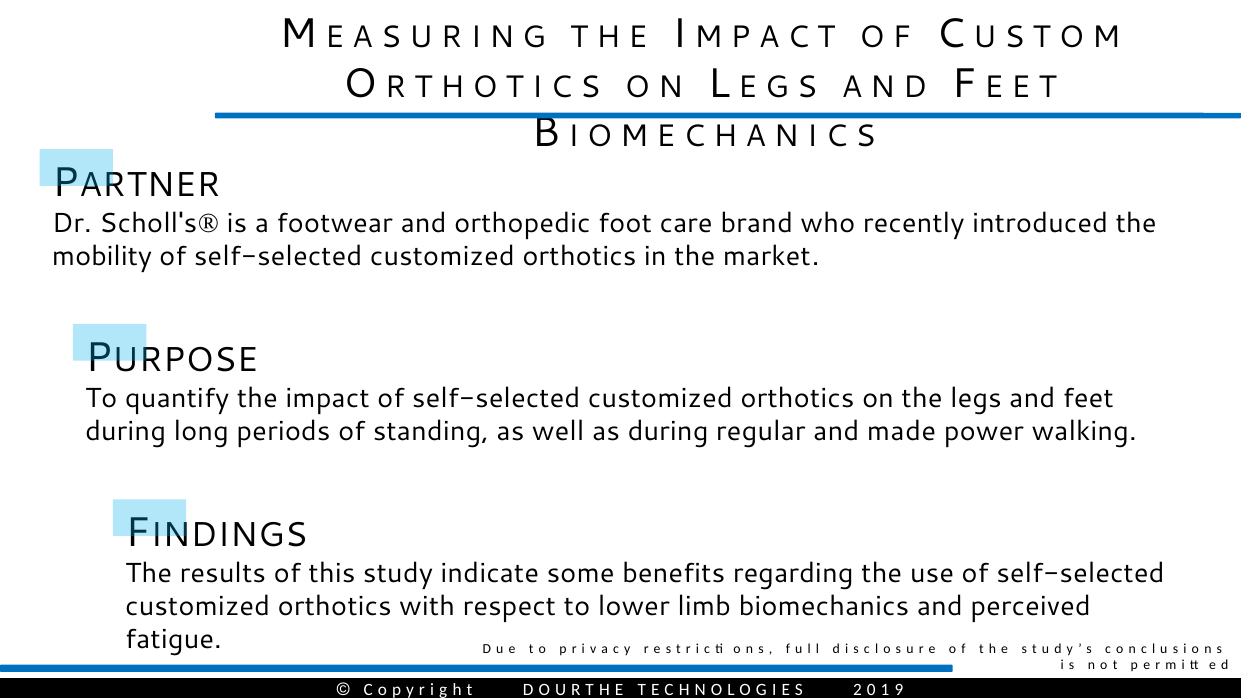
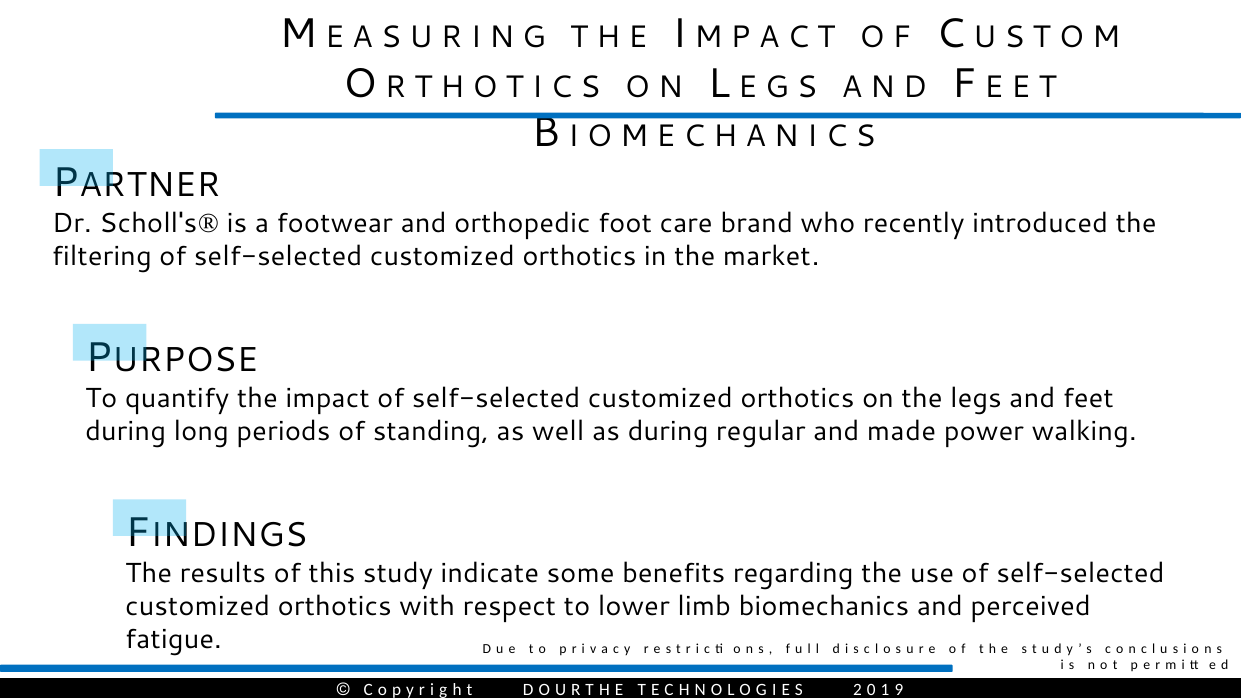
mobility: mobility -> filtering (102, 257)
